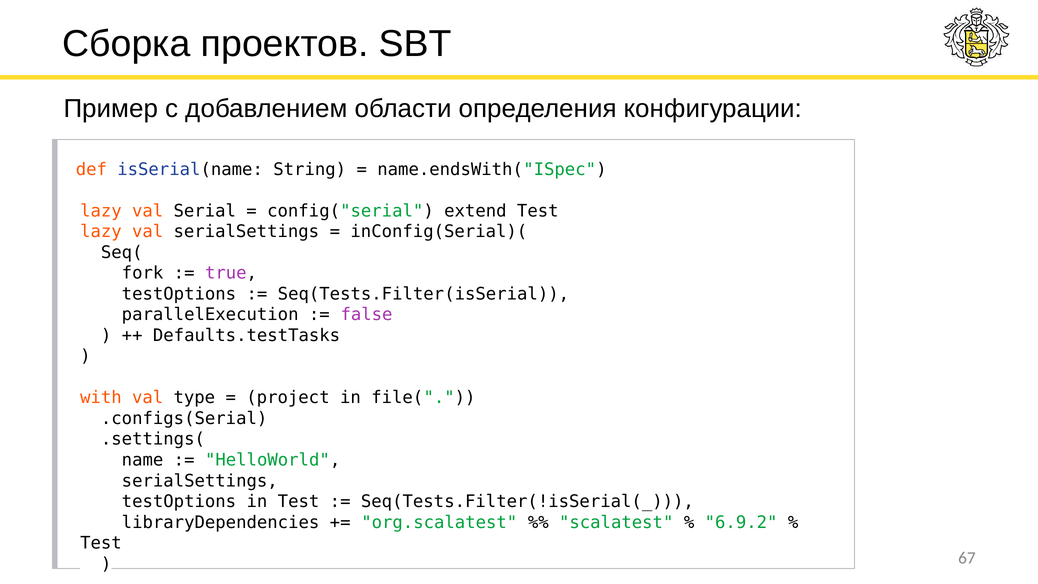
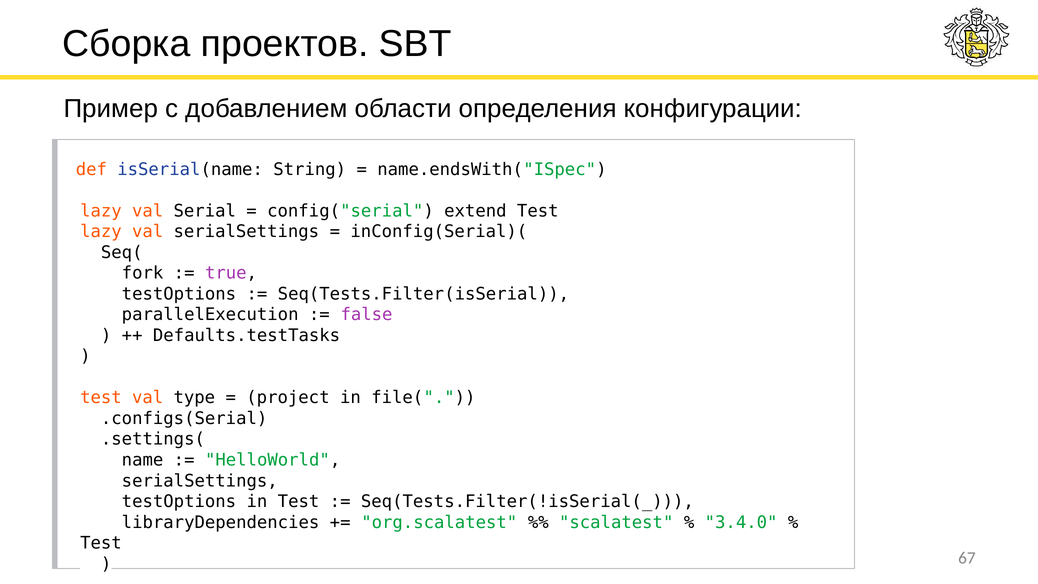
with: with -> test (101, 398)
6.9.2: 6.9.2 -> 3.4.0 (741, 522)
